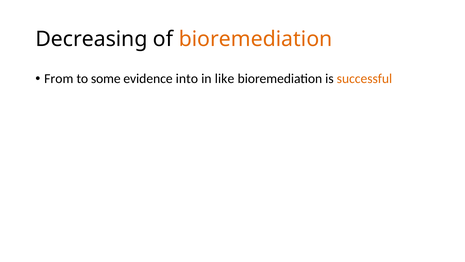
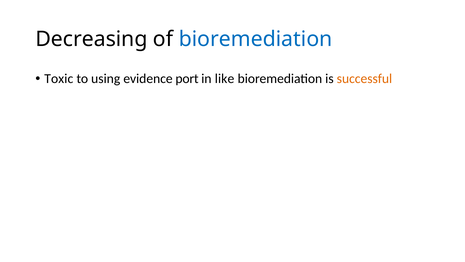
bioremediation colour: orange -> blue (256, 39)
From: From -> Toxic (59, 79)
some: some -> using (106, 79)
into: into -> port (187, 79)
